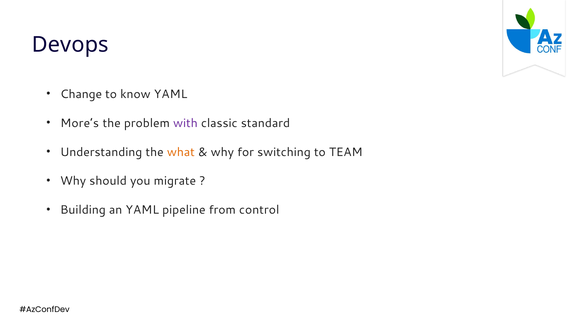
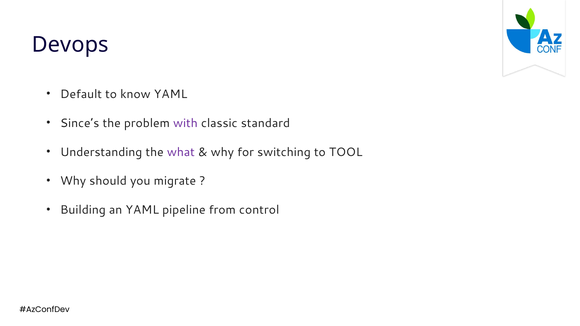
Change: Change -> Default (81, 94)
More’s: More’s -> Since’s (80, 123)
what colour: orange -> purple (181, 152)
TEAM: TEAM -> TOOL (346, 152)
